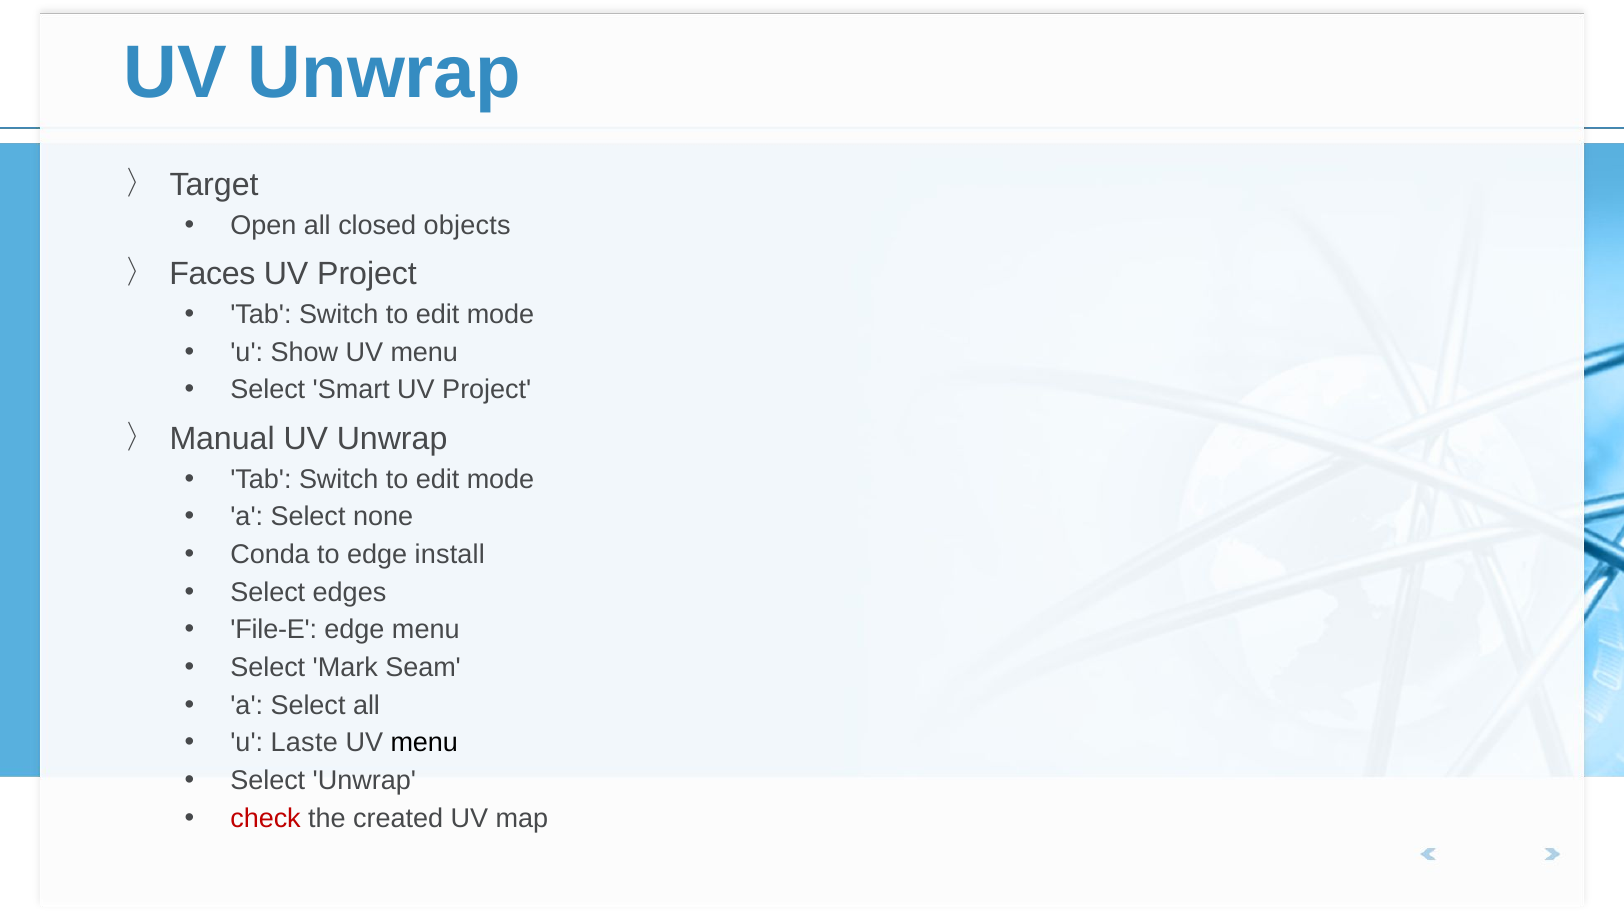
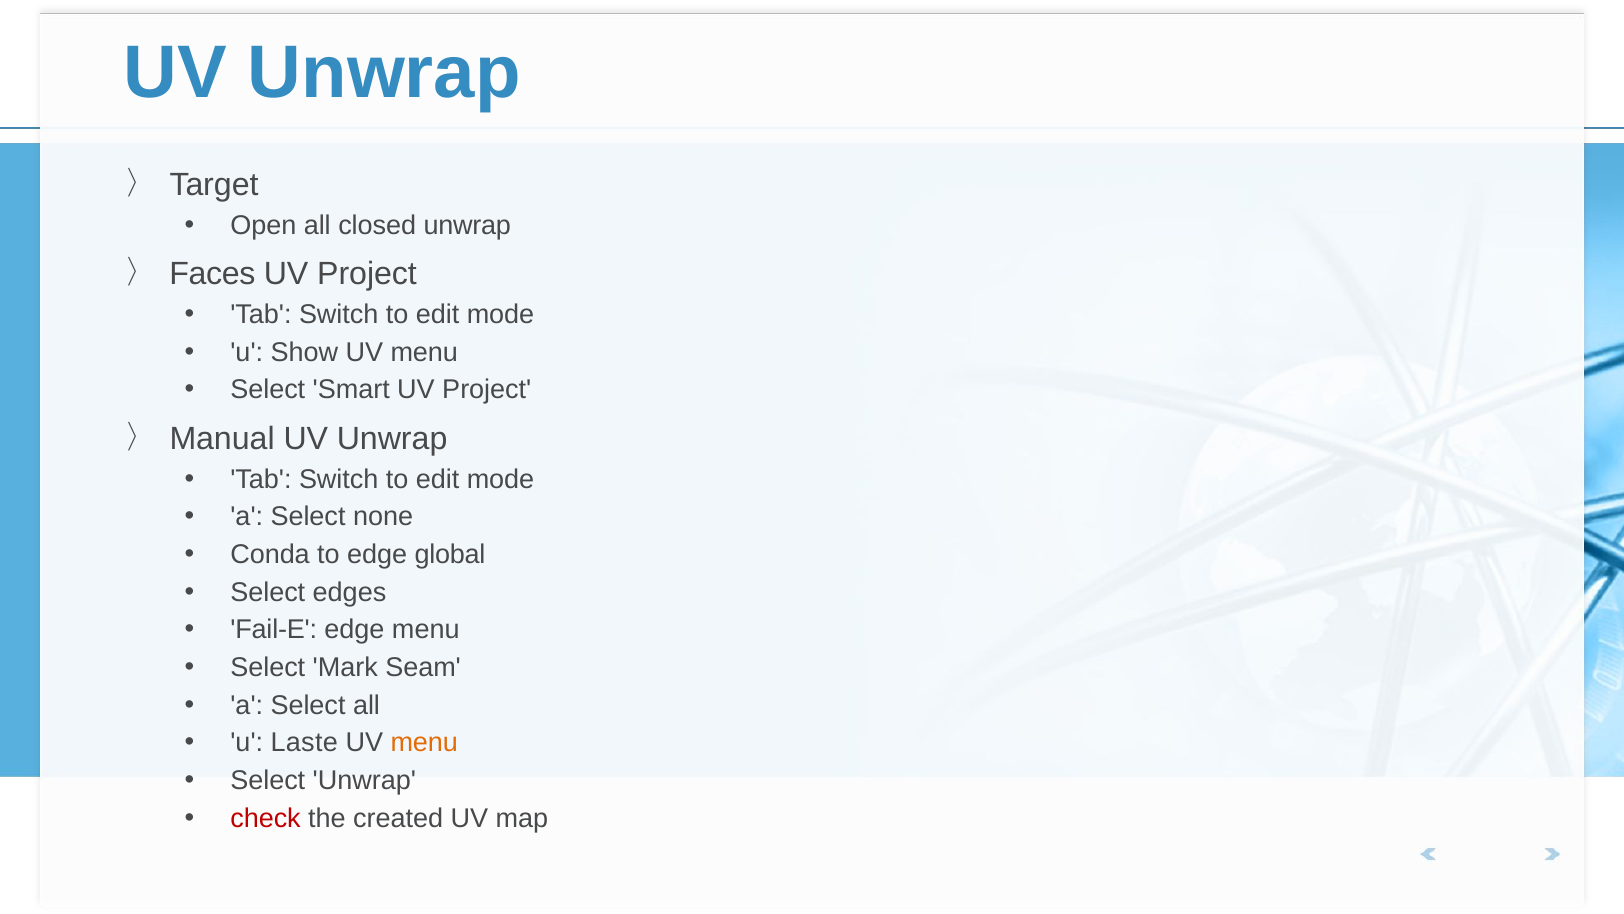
closed objects: objects -> unwrap (467, 225)
install: install -> global (450, 554)
File-E: File-E -> Fail-E (274, 630)
menu colour: black -> orange (424, 742)
